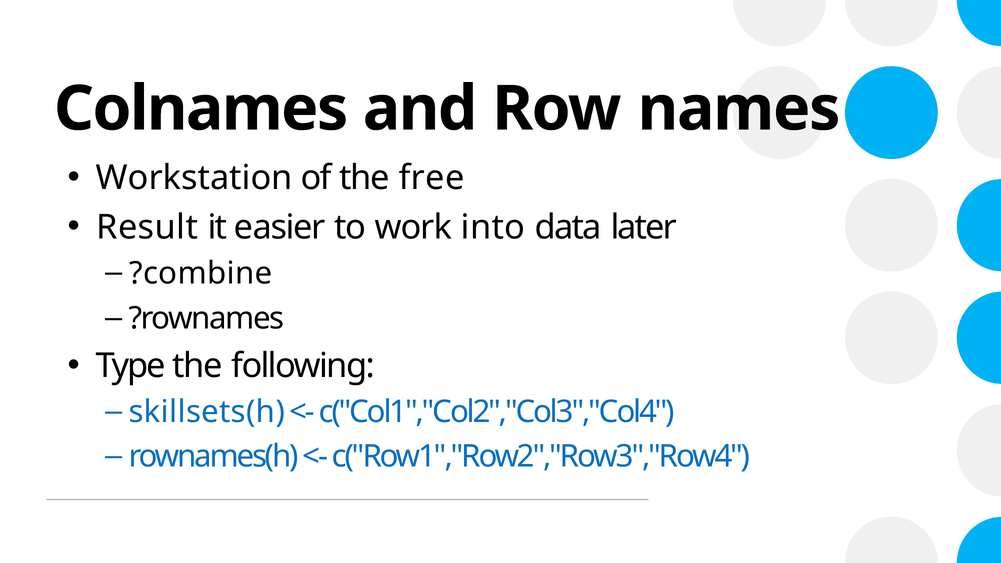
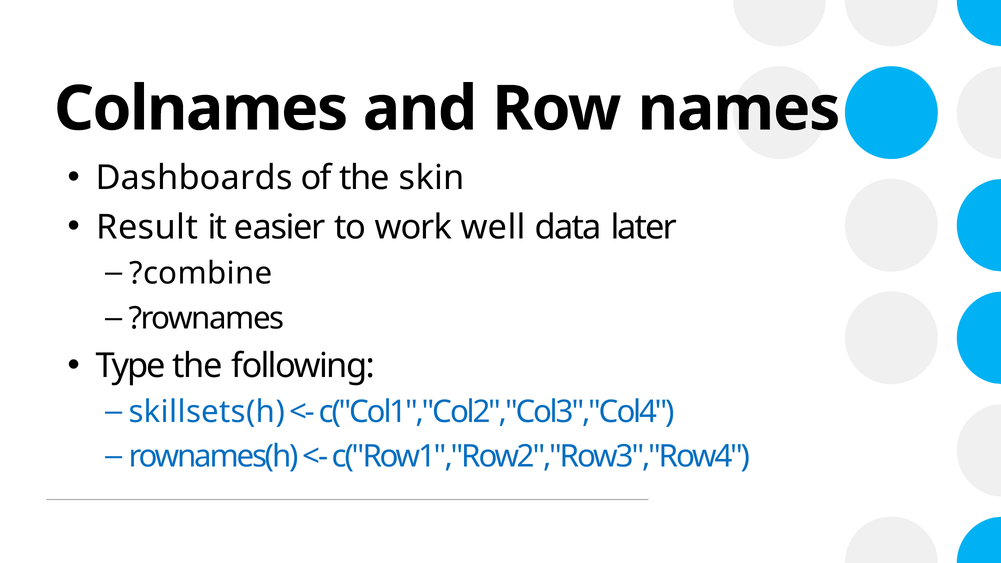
Workstation: Workstation -> Dashboards (194, 178)
free: free -> skin (432, 178)
into: into -> well (493, 227)
